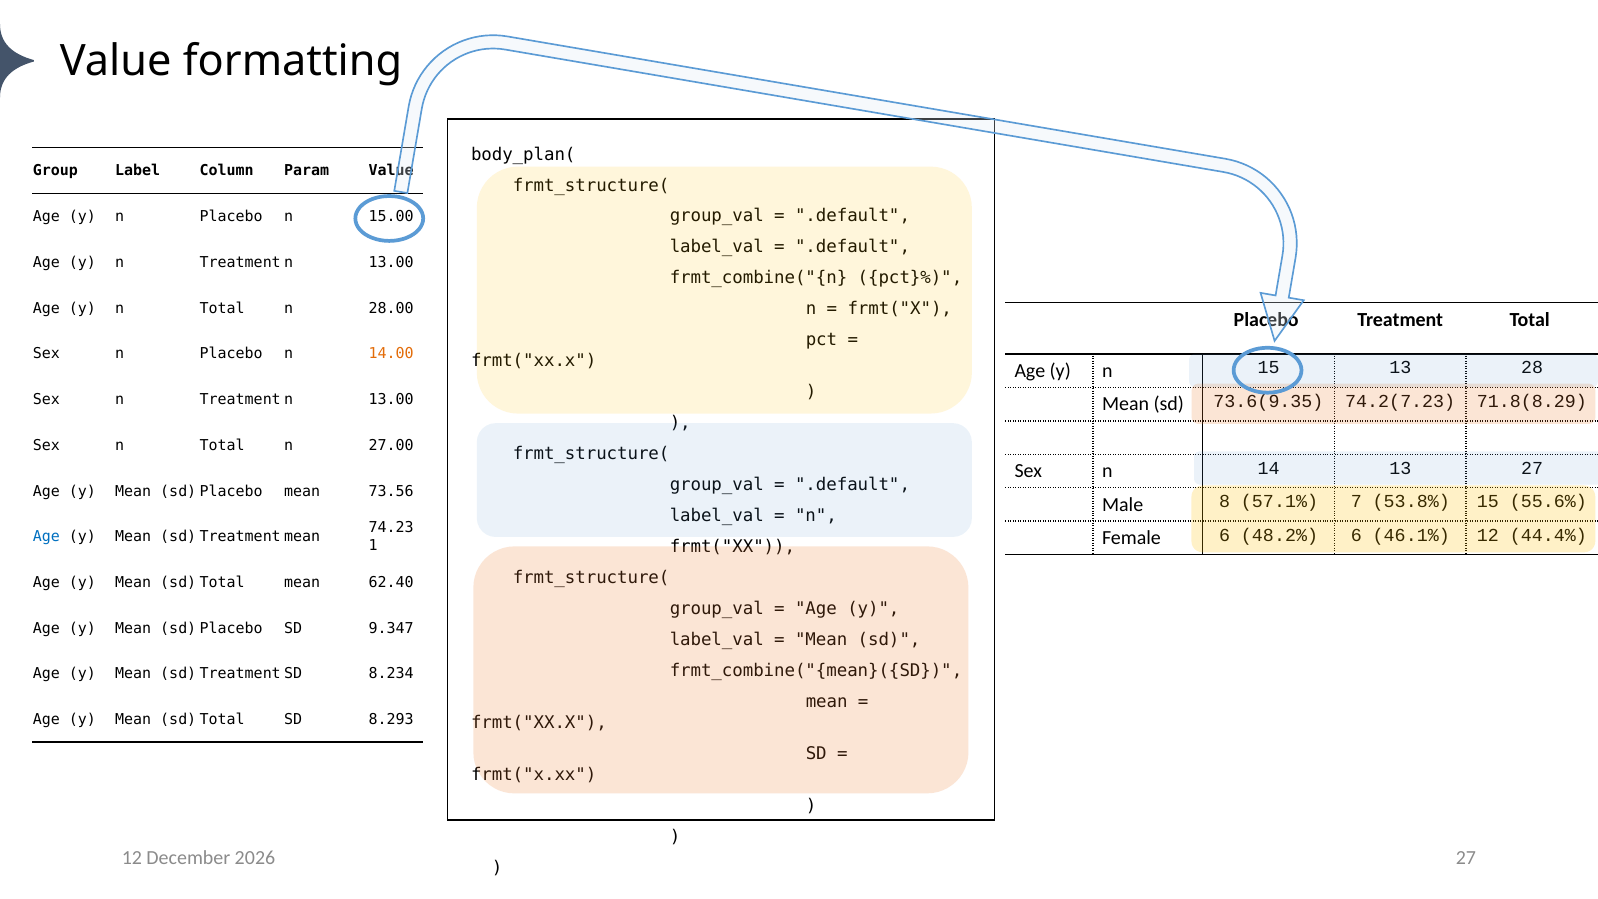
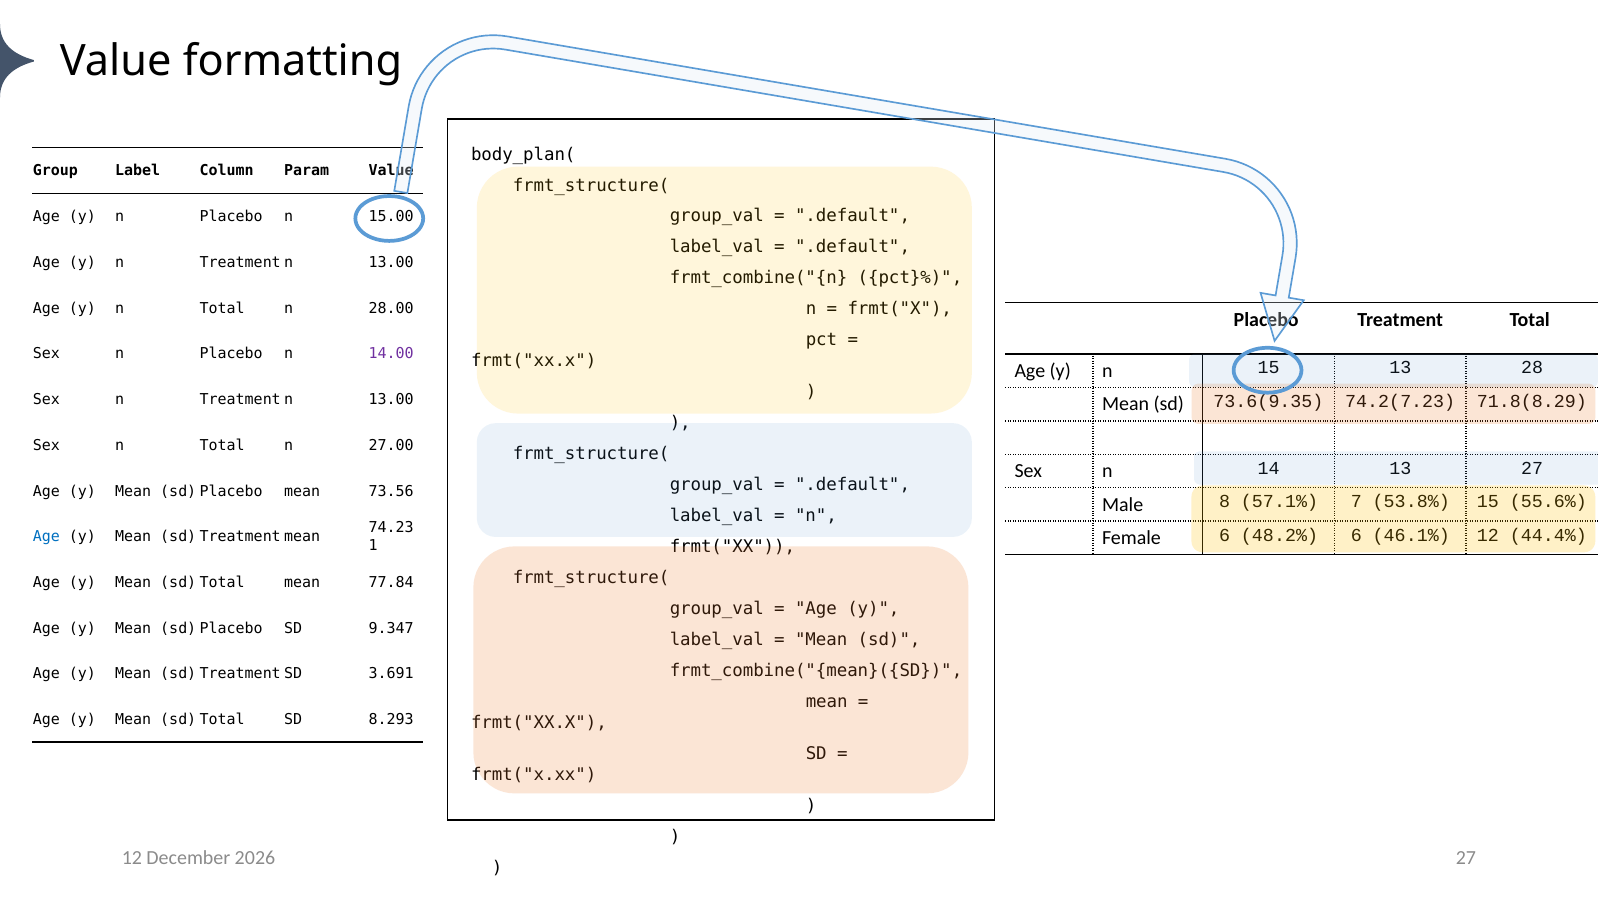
14.00 colour: orange -> purple (391, 354)
62.40: 62.40 -> 77.84 (391, 582)
8.234: 8.234 -> 3.691 (391, 674)
